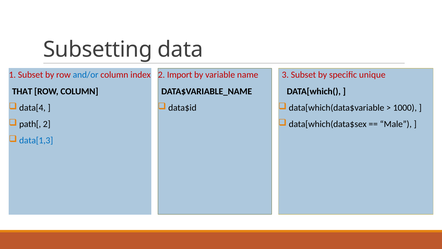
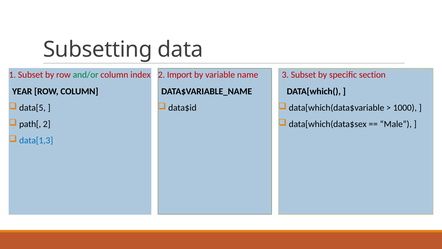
and/or colour: blue -> green (86, 75)
unique: unique -> section (372, 75)
THAT: THAT -> YEAR (22, 91)
data[4: data[4 -> data[5 (32, 108)
